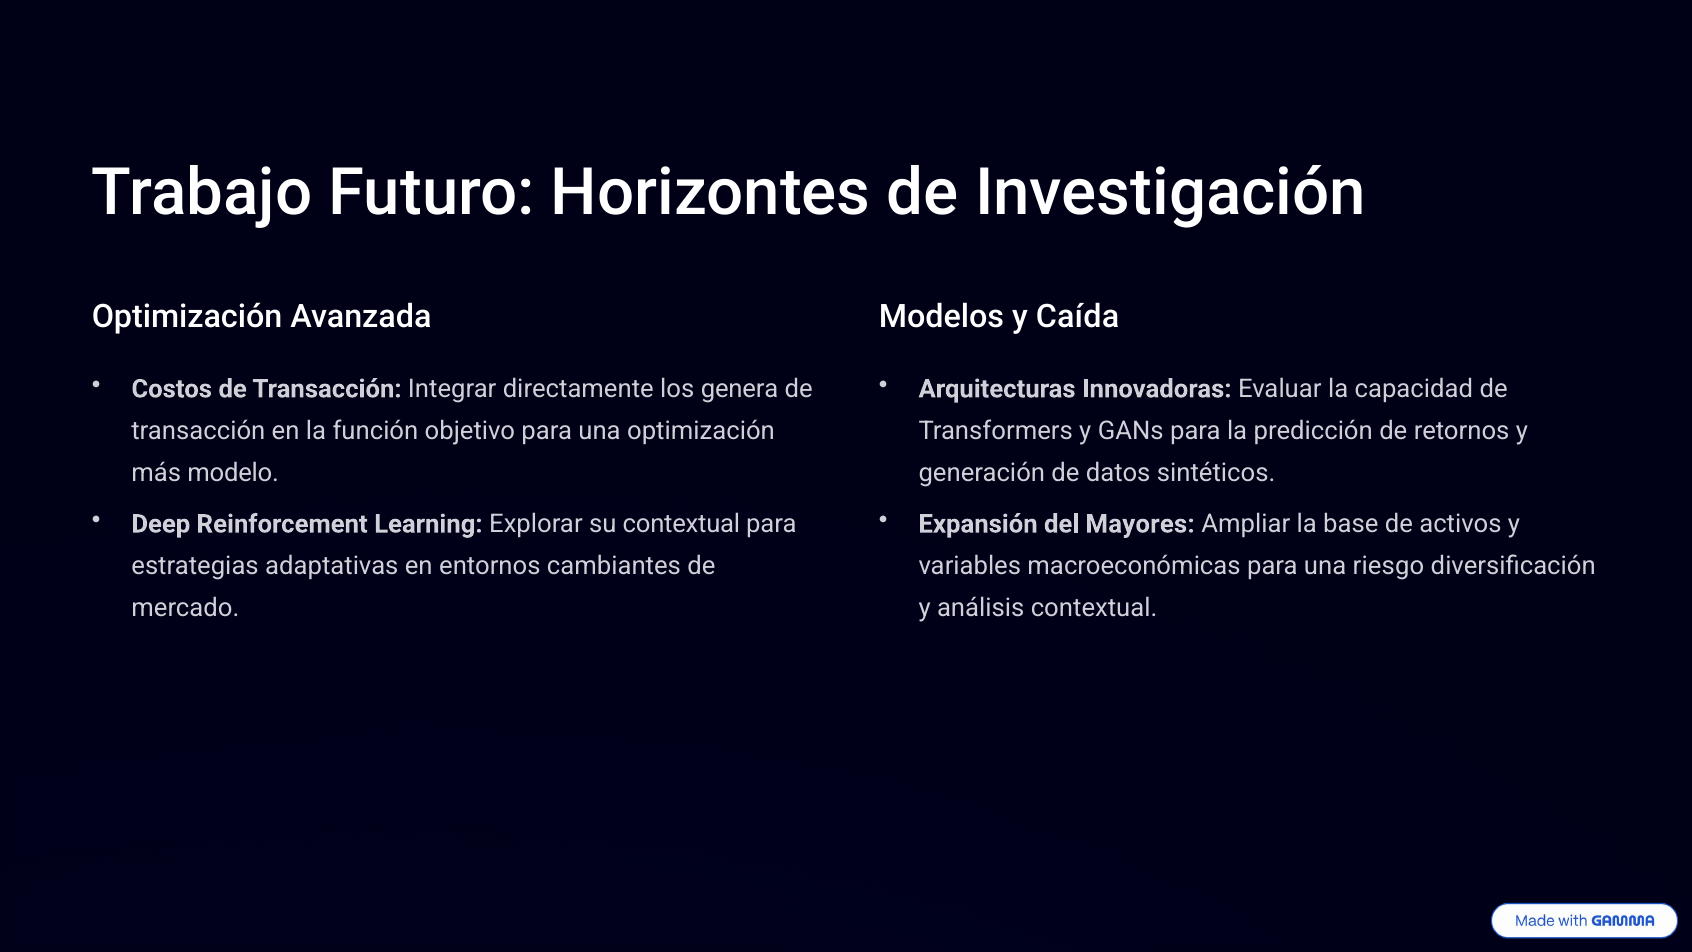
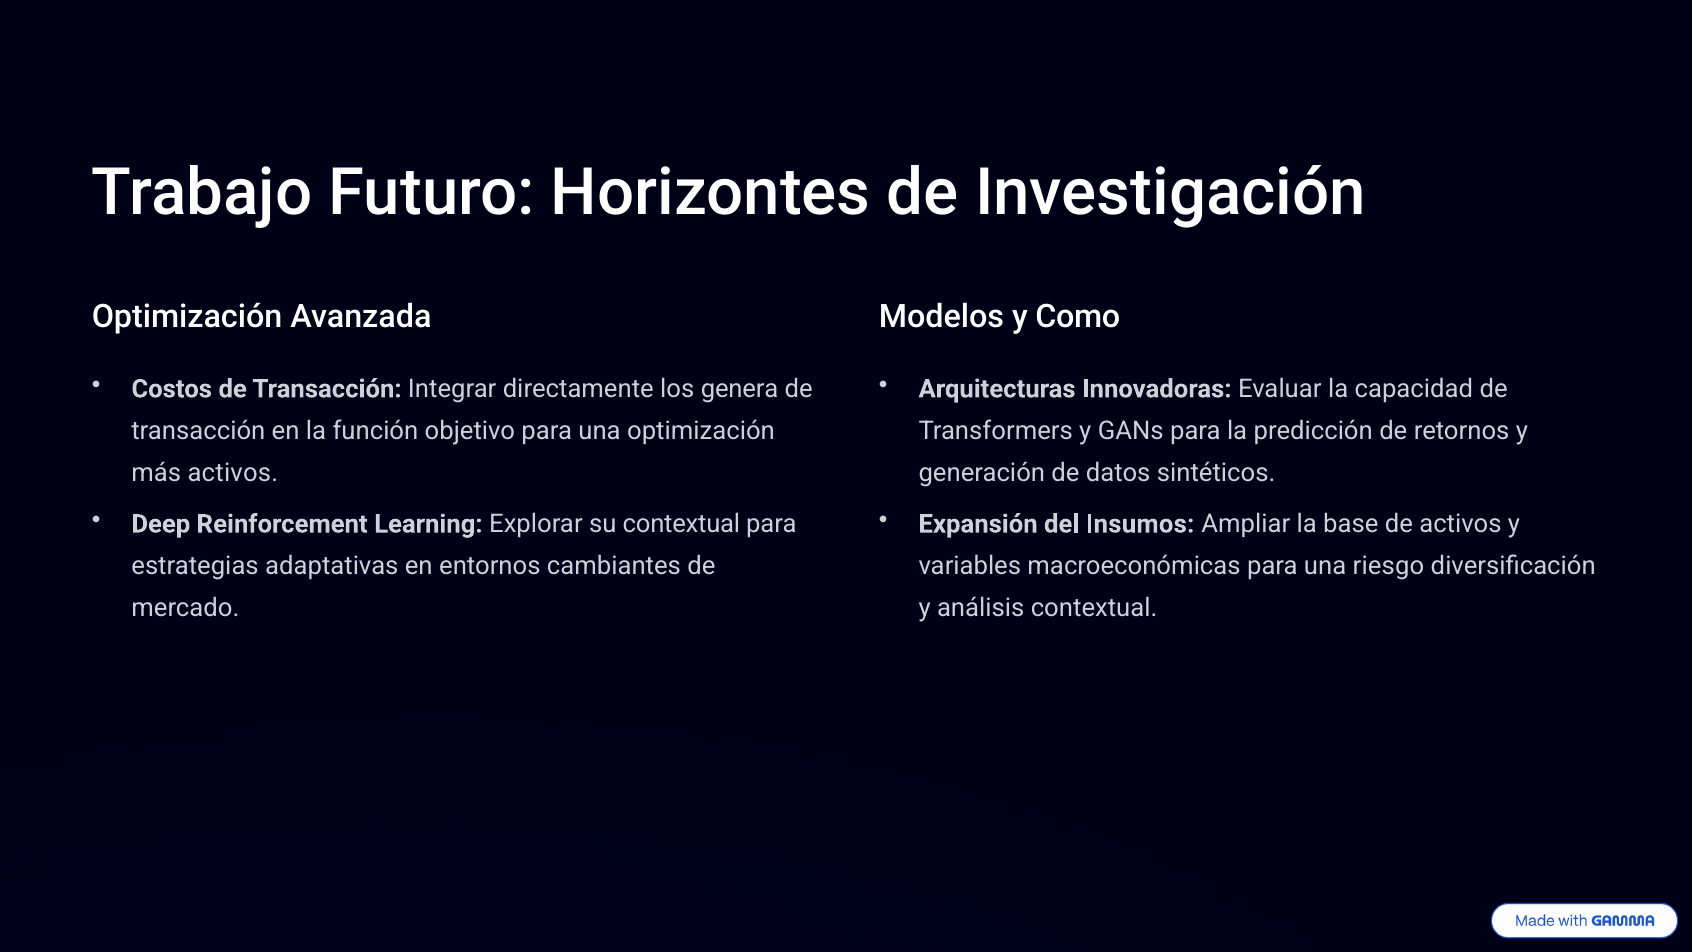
Caída: Caída -> Como (1078, 317)
más modelo: modelo -> activos (233, 473)
Mayores: Mayores -> Insumos (1140, 524)
